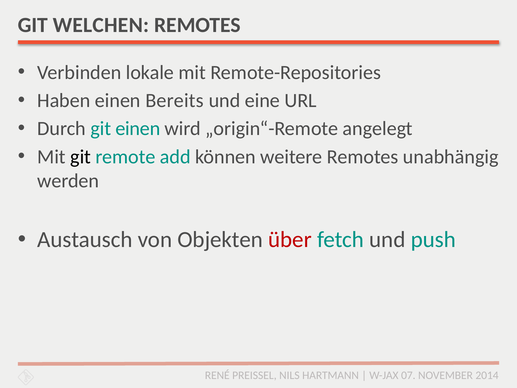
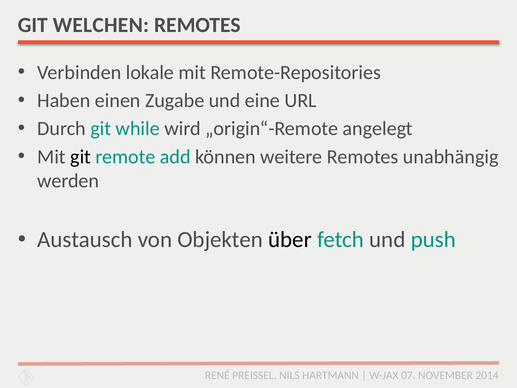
Bereits: Bereits -> Zugabe (175, 100)
git einen: einen -> while (138, 129)
über colour: red -> black (290, 239)
